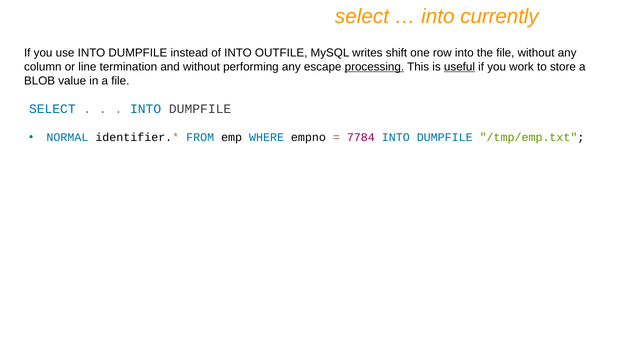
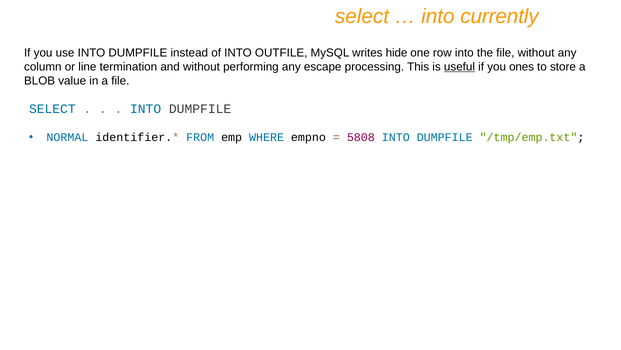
shift: shift -> hide (397, 53)
processing underline: present -> none (374, 67)
work: work -> ones (522, 67)
7784: 7784 -> 5808 (361, 137)
